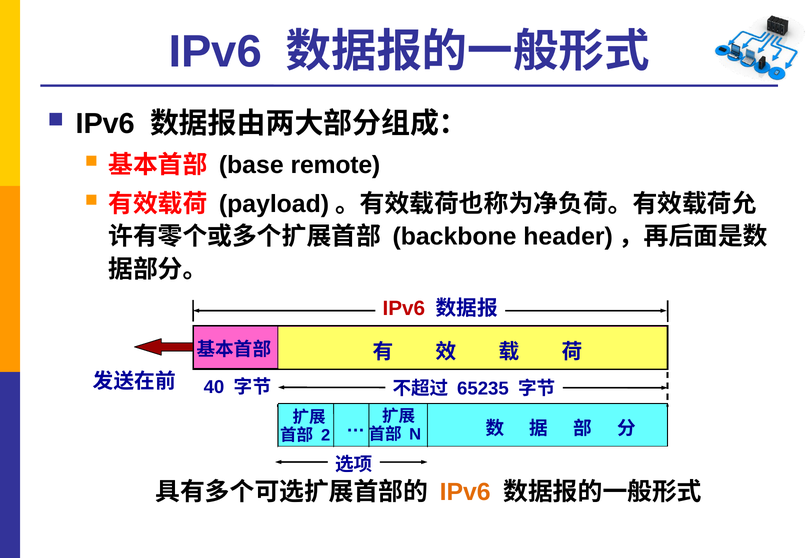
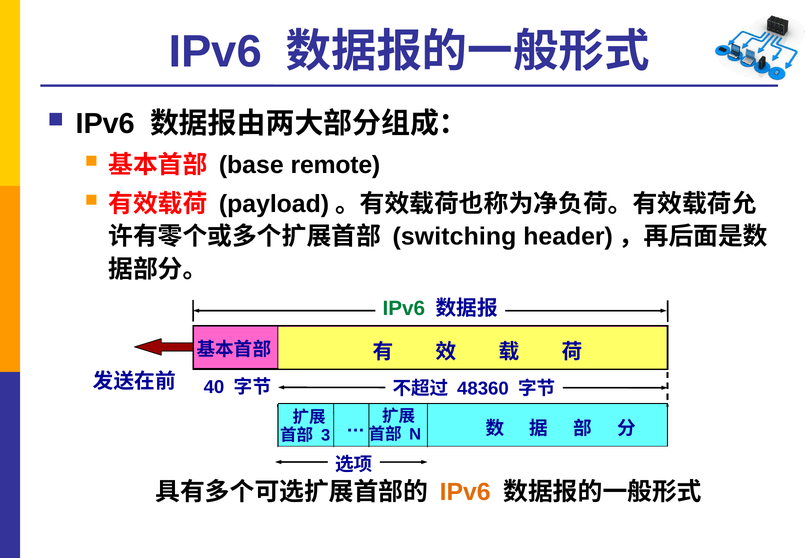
backbone: backbone -> switching (454, 237)
IPv6 colour: red -> green (404, 308)
65235: 65235 -> 48360 (483, 389)
2: 2 -> 3 (326, 435)
